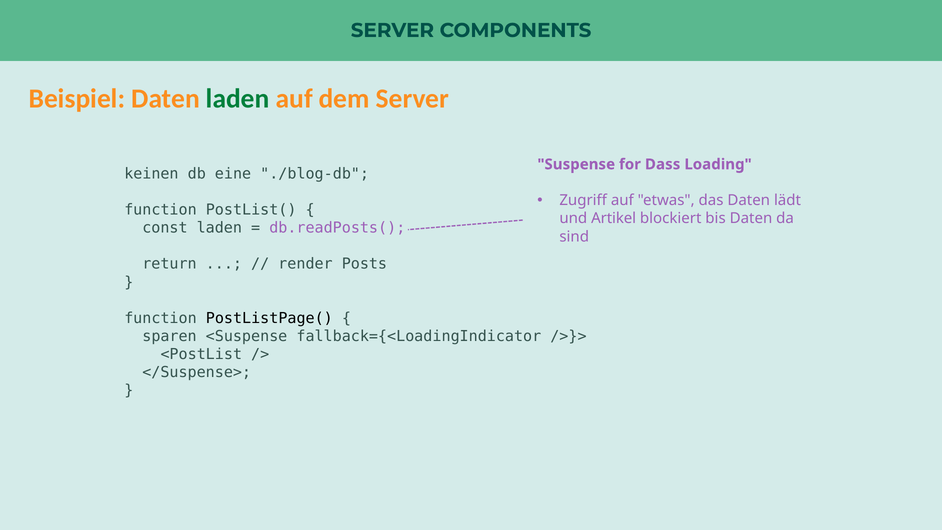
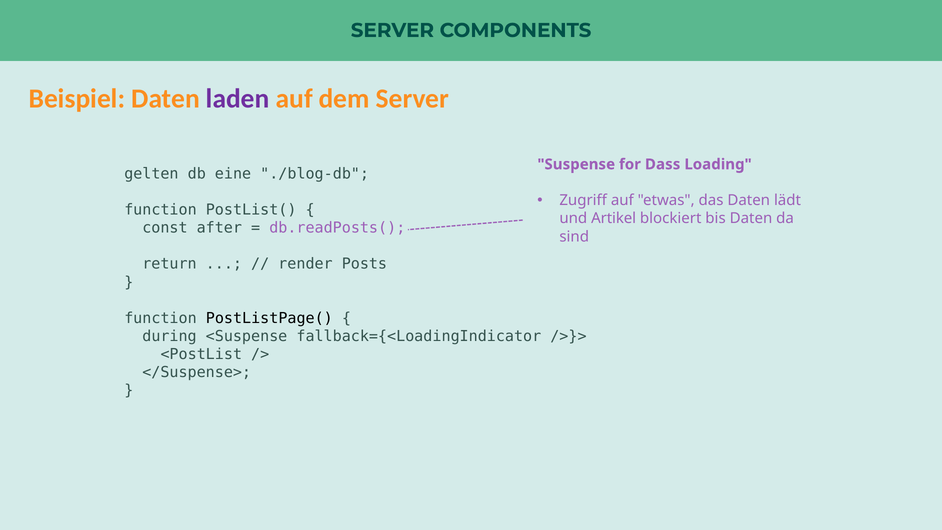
laden colour: green -> purple (238, 99)
keinen: keinen -> gelten (151, 174)
const laden: laden -> after (219, 228)
sparen: sparen -> during (169, 336)
